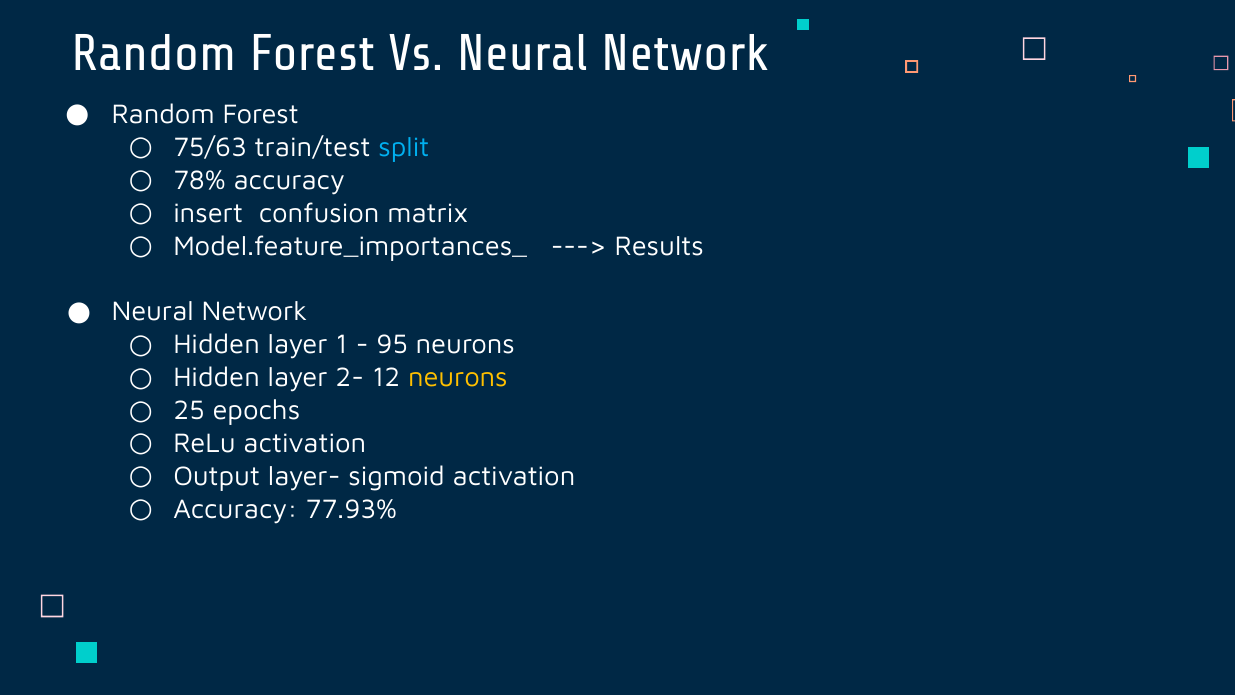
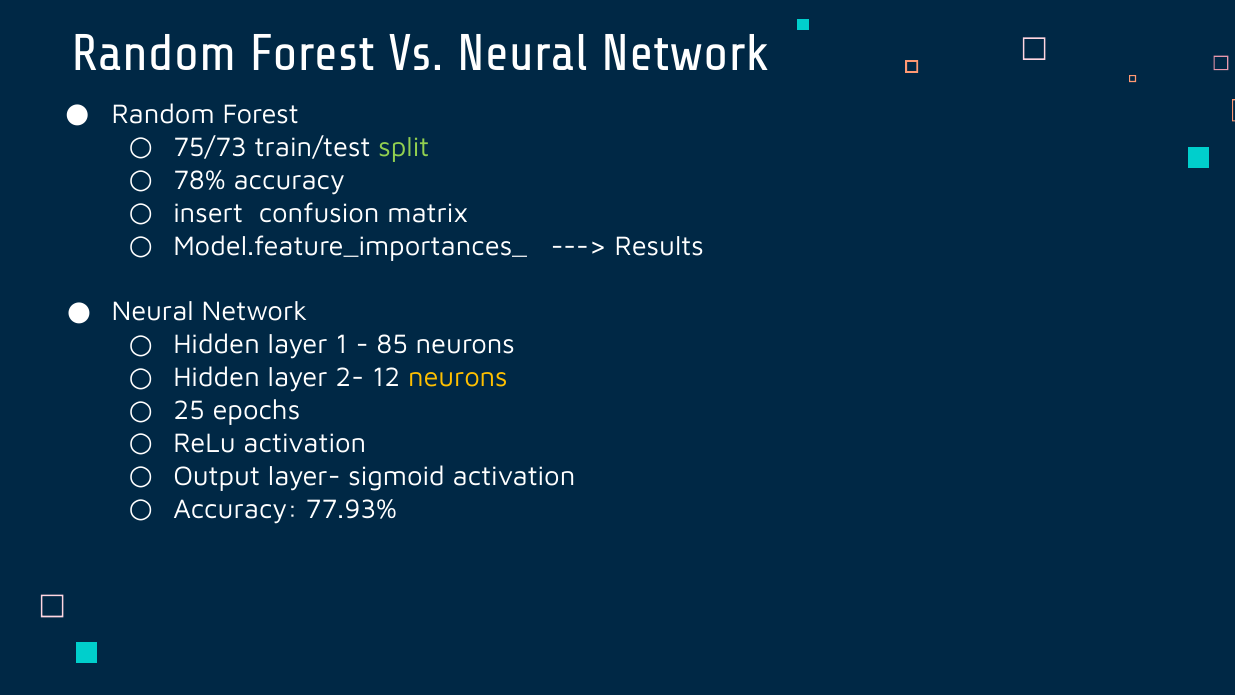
75/63: 75/63 -> 75/73 (210, 147)
split colour: light blue -> light green (404, 147)
95: 95 -> 85 (392, 345)
